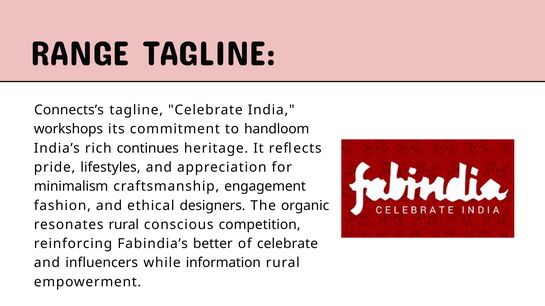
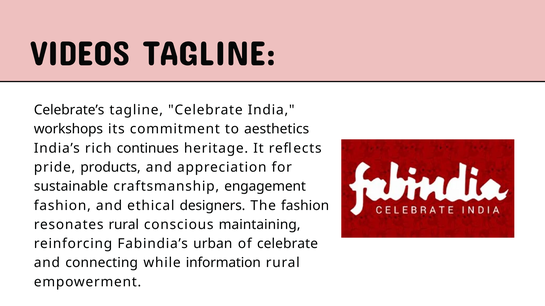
RANGE: RANGE -> VIDEOS (80, 54)
Connects’s: Connects’s -> Celebrate’s (69, 110)
handloom: handloom -> aesthetics (277, 129)
lifestyles: lifestyles -> products (111, 168)
minimalism: minimalism -> sustainable (71, 187)
The organic: organic -> fashion (305, 206)
competition: competition -> maintaining (260, 225)
better: better -> urban (213, 244)
influencers: influencers -> connecting (102, 263)
